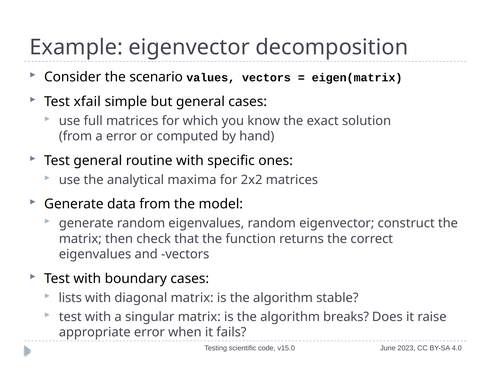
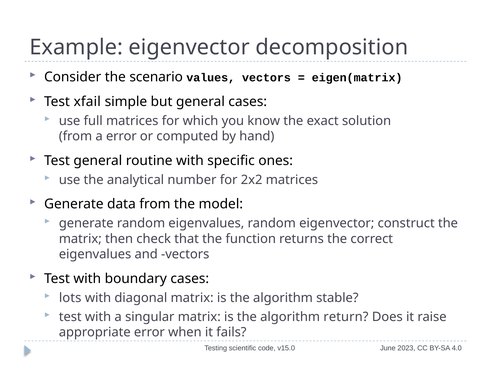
maxima: maxima -> number (192, 180)
lists: lists -> lots (70, 298)
breaks: breaks -> return (346, 317)
